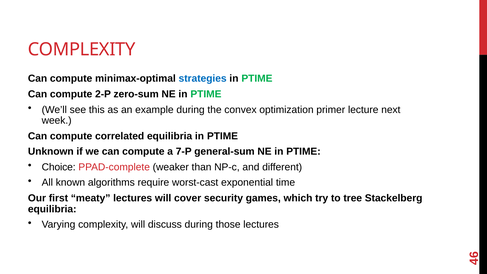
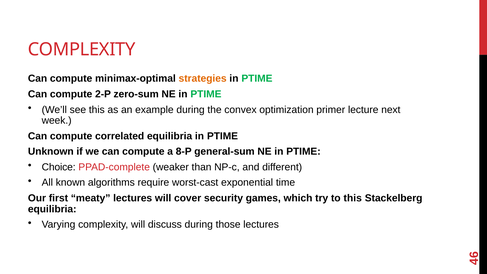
strategies colour: blue -> orange (203, 79)
7-P: 7-P -> 8-P (184, 152)
to tree: tree -> this (353, 198)
